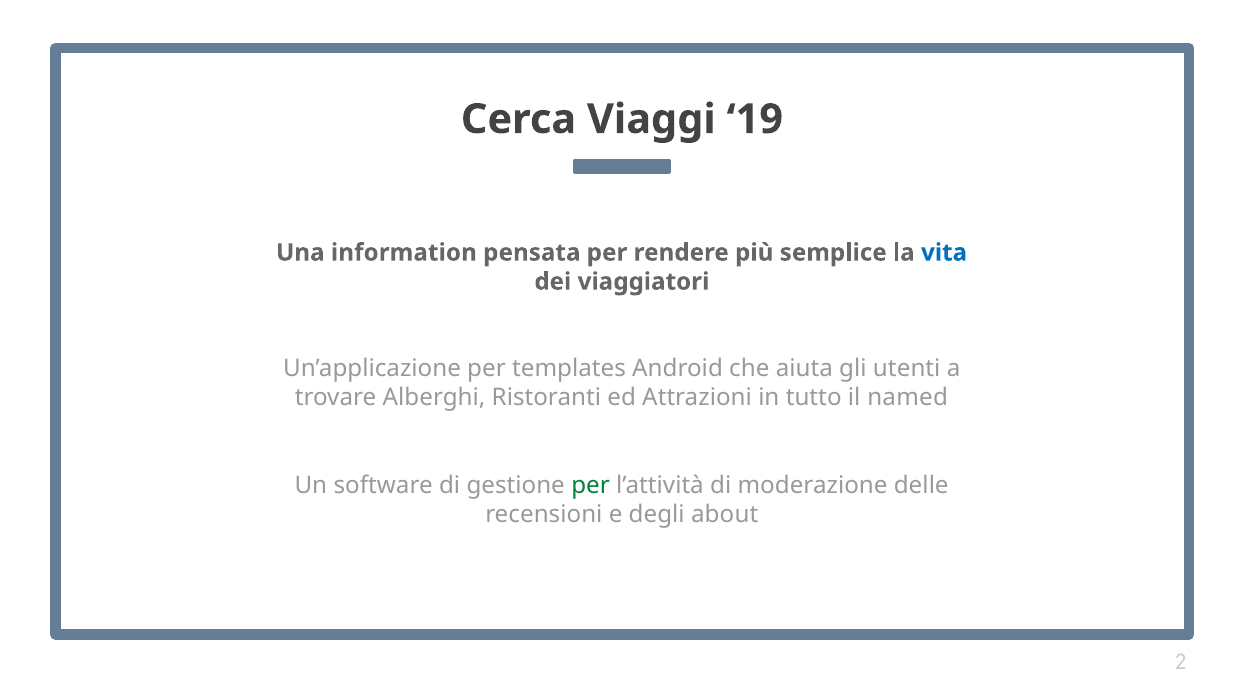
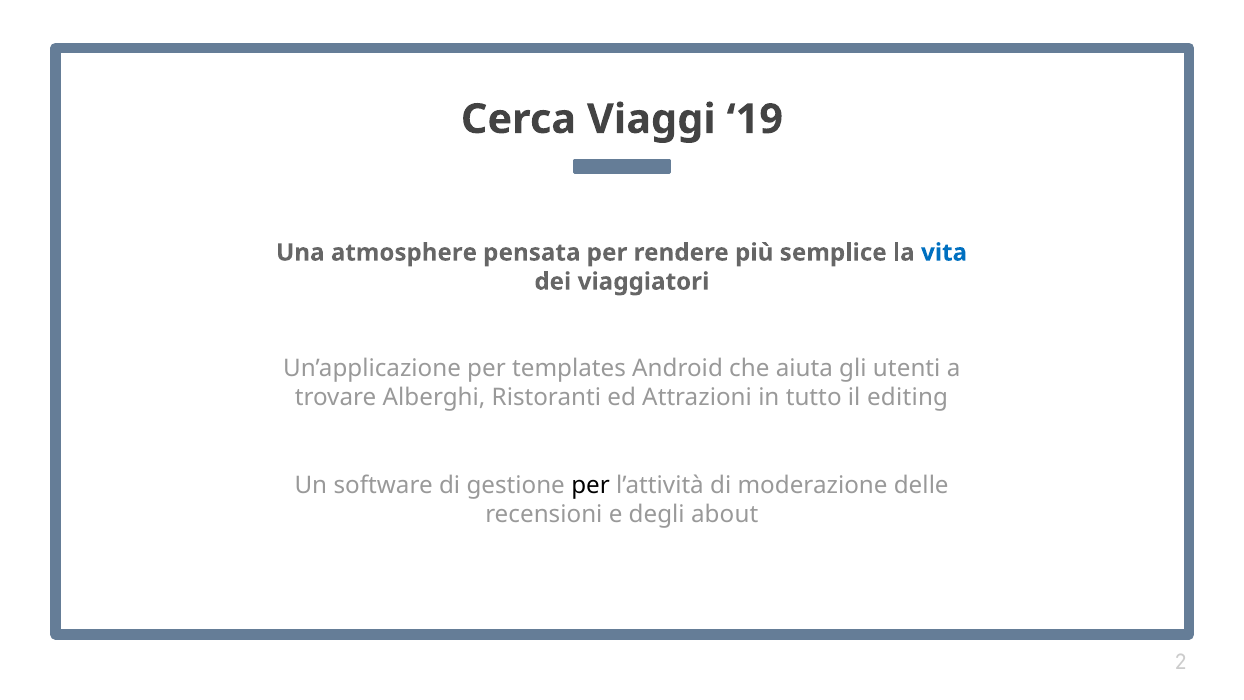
information: information -> atmosphere (404, 253)
named: named -> editing (908, 398)
per colour: green -> black (591, 485)
